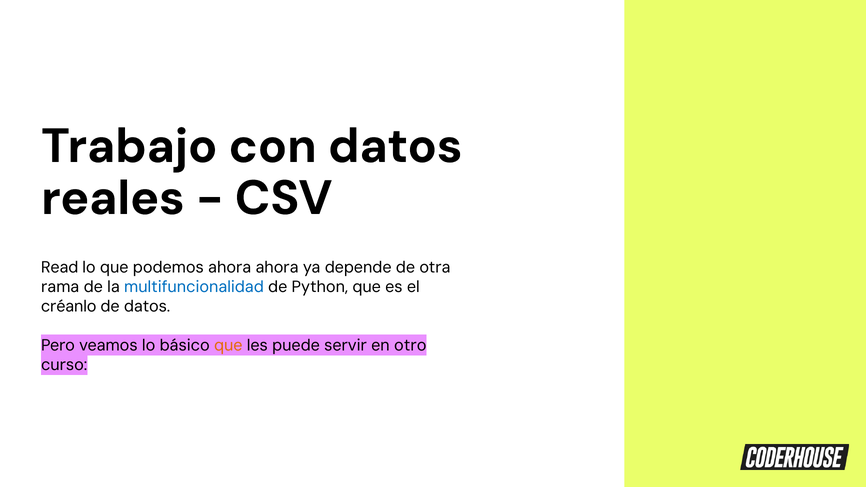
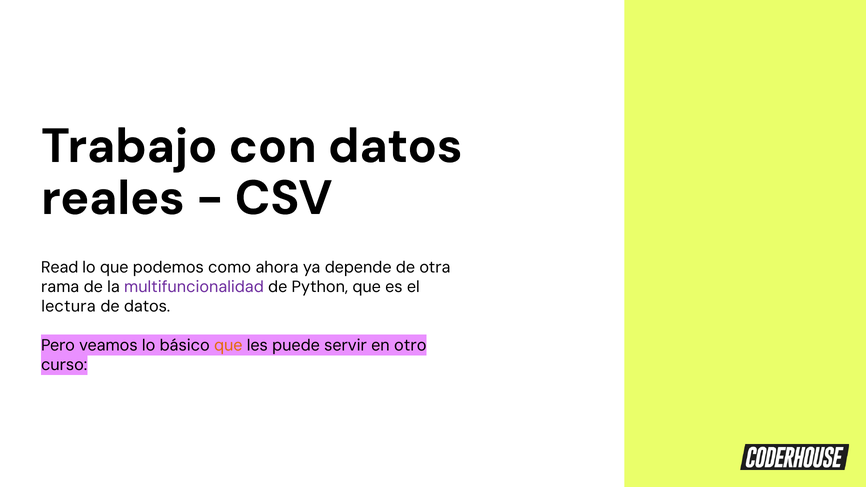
podemos ahora: ahora -> como (230, 268)
multifuncionalidad colour: blue -> purple (194, 287)
créanlo: créanlo -> lectura (69, 306)
